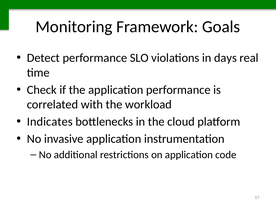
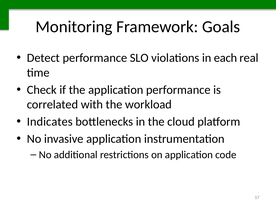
days: days -> each (226, 58)
